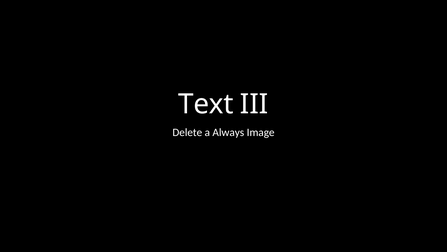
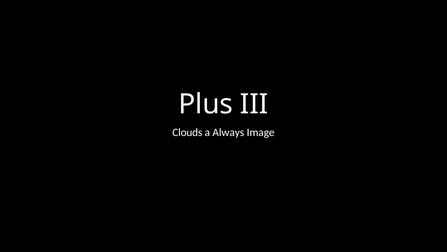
Text: Text -> Plus (206, 104)
Delete: Delete -> Clouds (187, 132)
